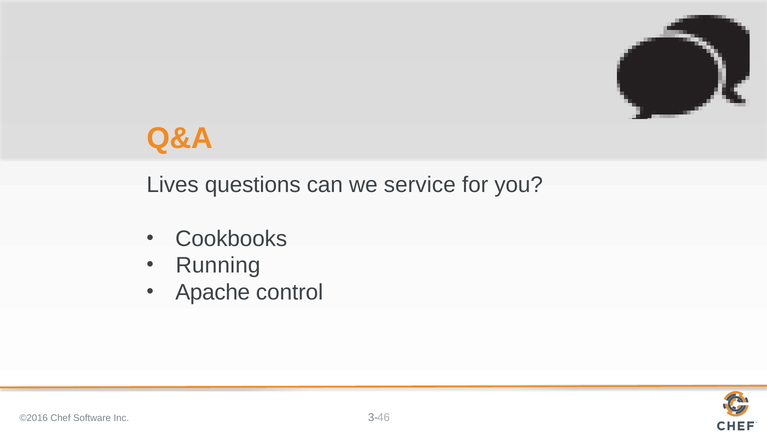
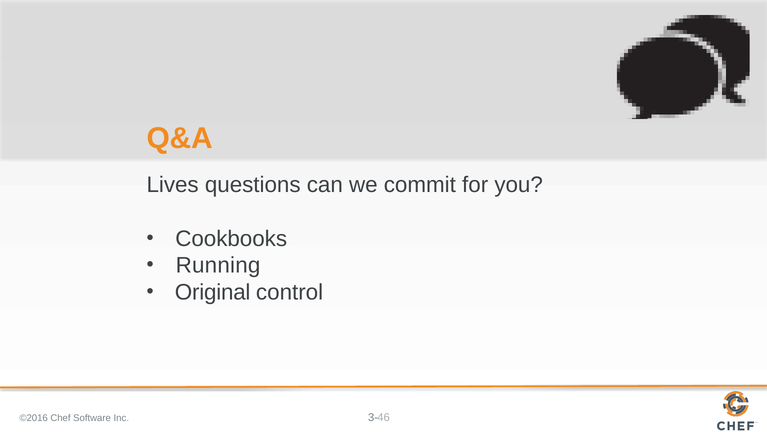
service: service -> commit (420, 185)
Apache: Apache -> Original (213, 292)
